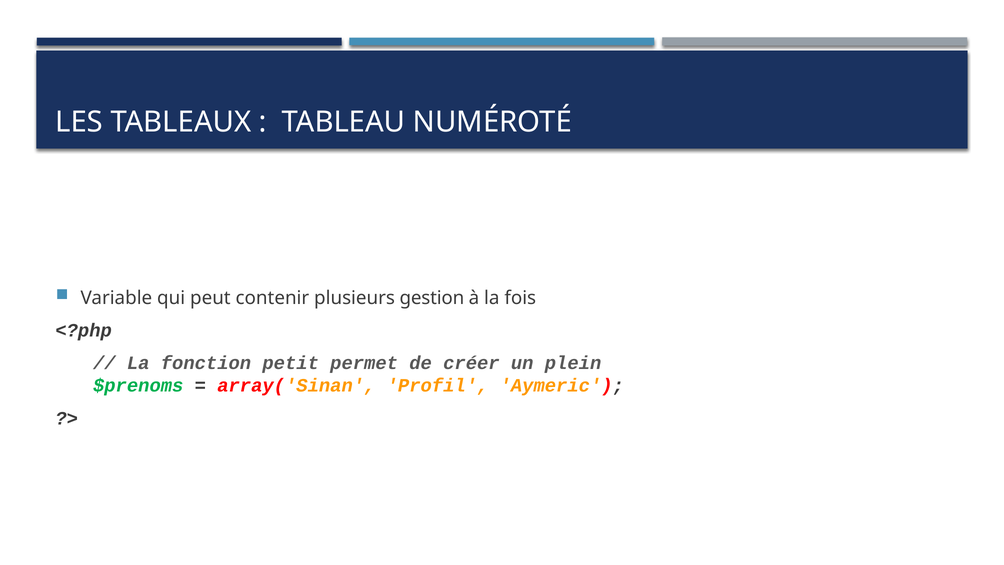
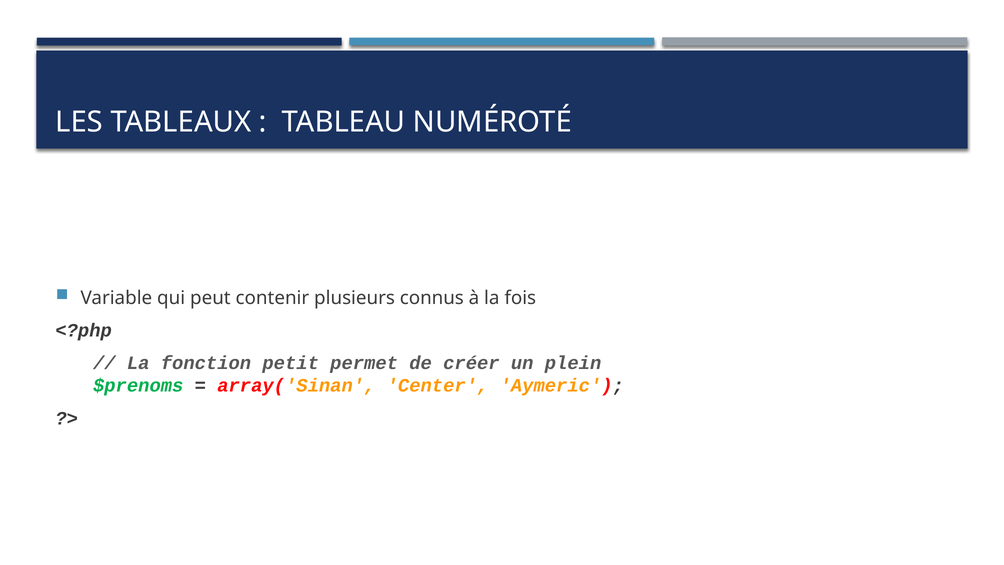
gestion: gestion -> connus (432, 298)
Profil: Profil -> Center (438, 386)
